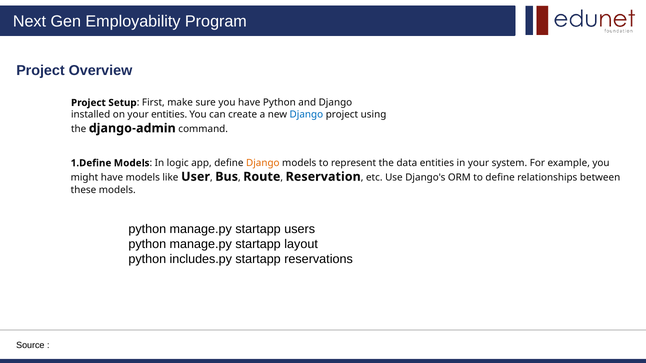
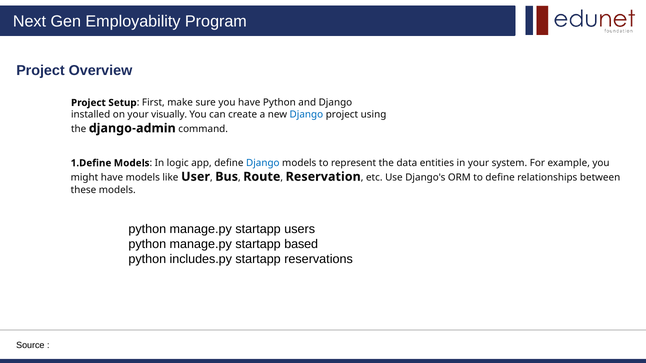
your entities: entities -> visually (169, 115)
Django colour: orange -> blue (263, 163)
layout: layout -> based (301, 244)
